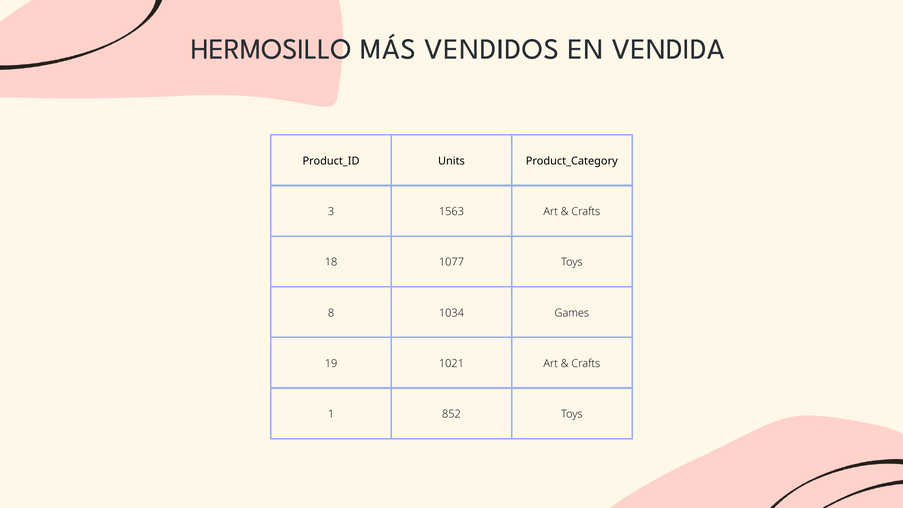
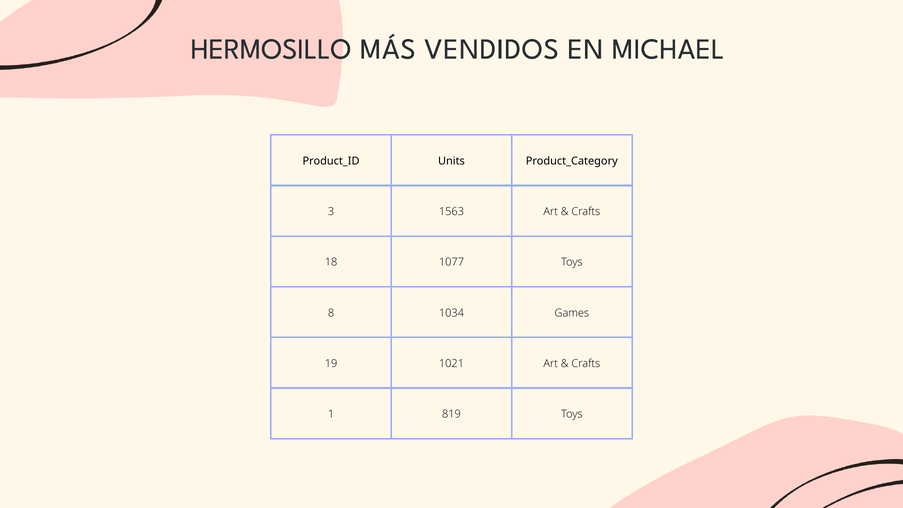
VENDIDA: VENDIDA -> MICHAEL (668, 49)
852: 852 -> 819 (451, 414)
